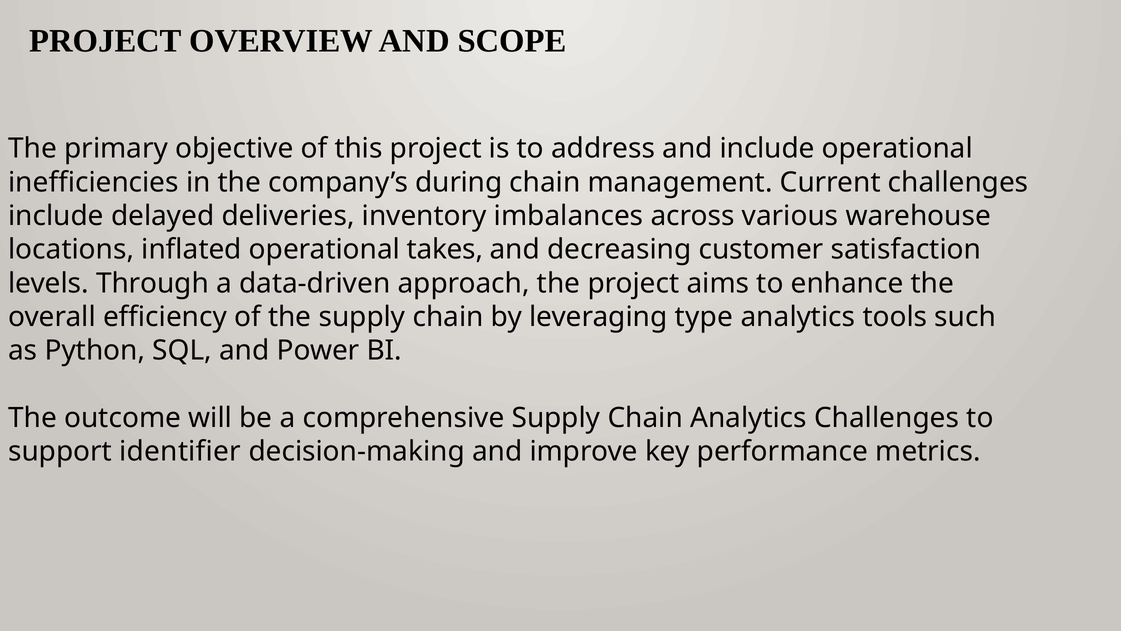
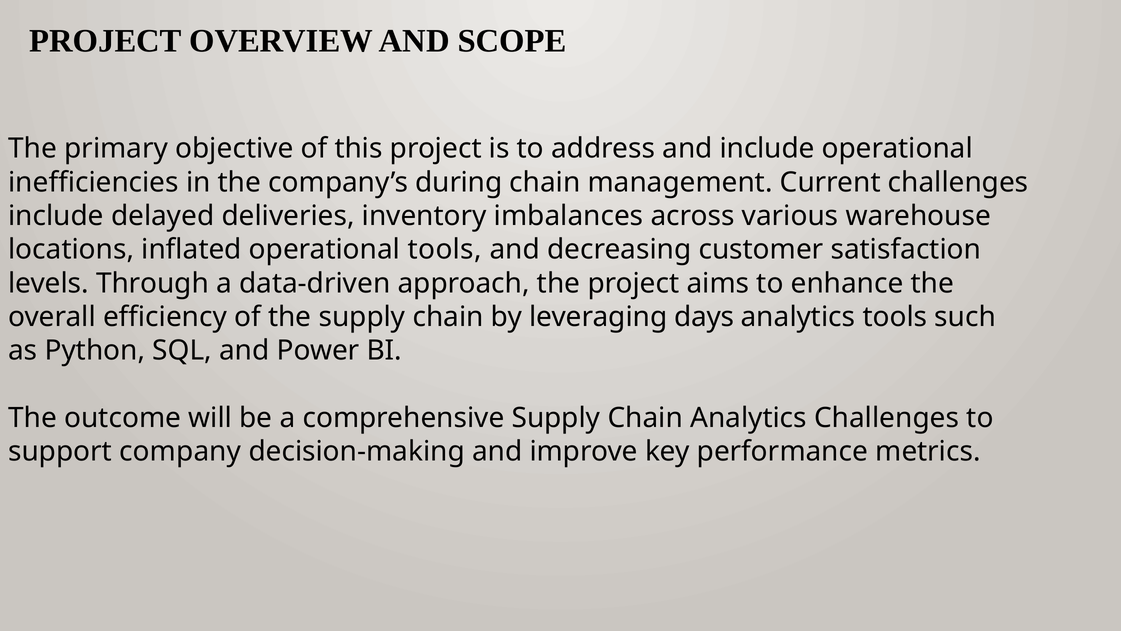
operational takes: takes -> tools (445, 249)
type: type -> days (704, 317)
identifier: identifier -> company (180, 451)
